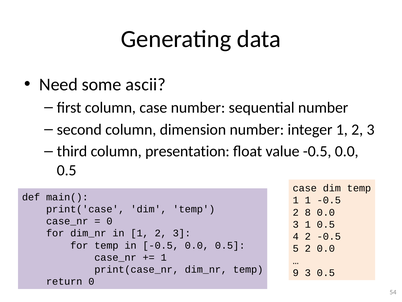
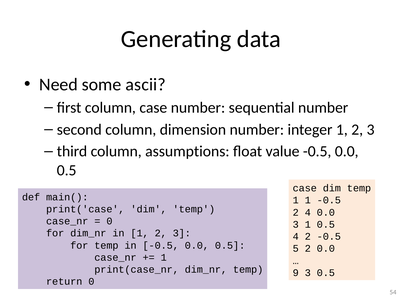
presentation: presentation -> assumptions (187, 151)
2 8: 8 -> 4 (308, 212)
